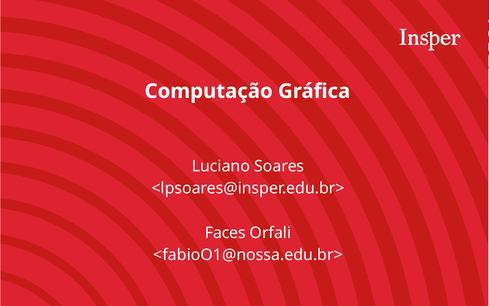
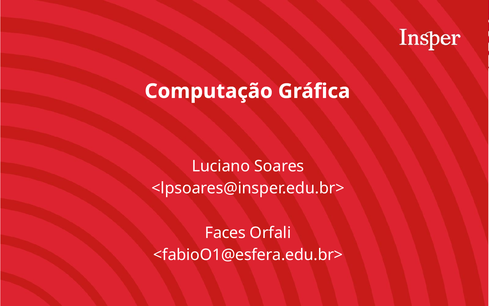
<fabioO1@nossa.edu.br>: <fabioO1@nossa.edu.br> -> <fabioO1@esfera.edu.br> (248, 255)
